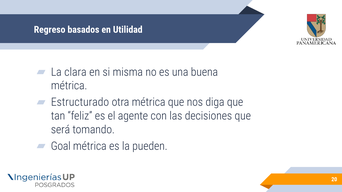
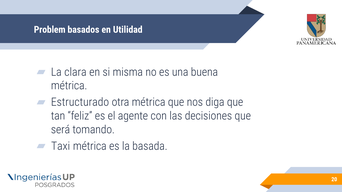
Regreso: Regreso -> Problem (50, 30)
Goal: Goal -> Taxi (61, 146)
pueden: pueden -> basada (150, 146)
